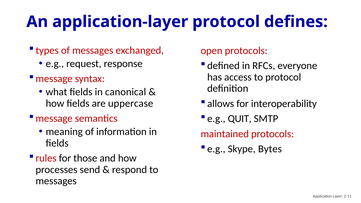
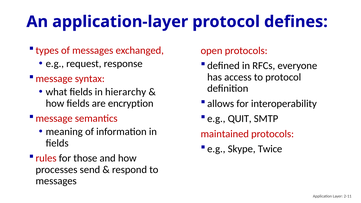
canonical: canonical -> hierarchy (126, 92)
uppercase: uppercase -> encryption (131, 103)
Bytes: Bytes -> Twice (270, 149)
